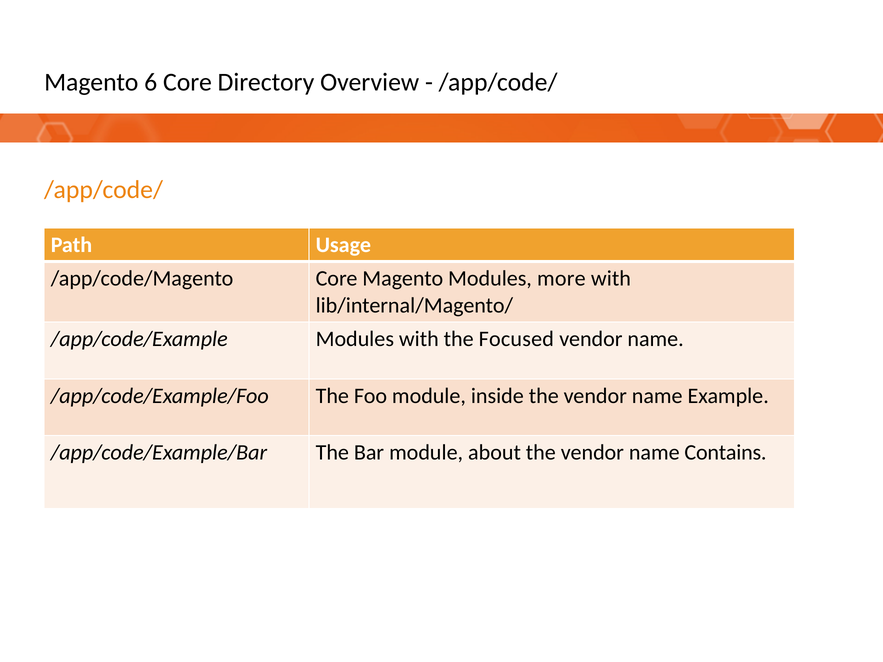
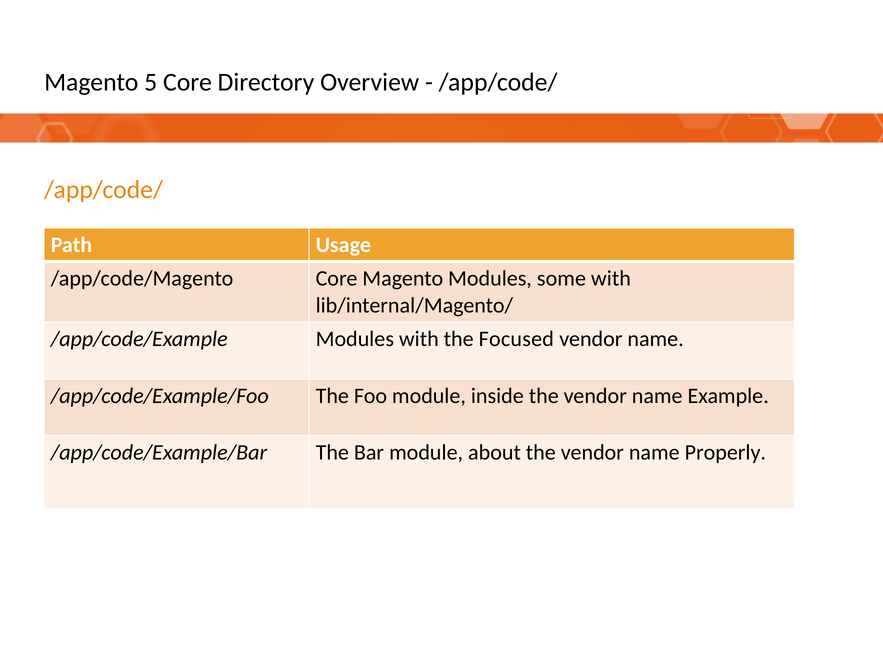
6: 6 -> 5 (151, 82)
more: more -> some (561, 279)
Contains: Contains -> Properly (725, 453)
